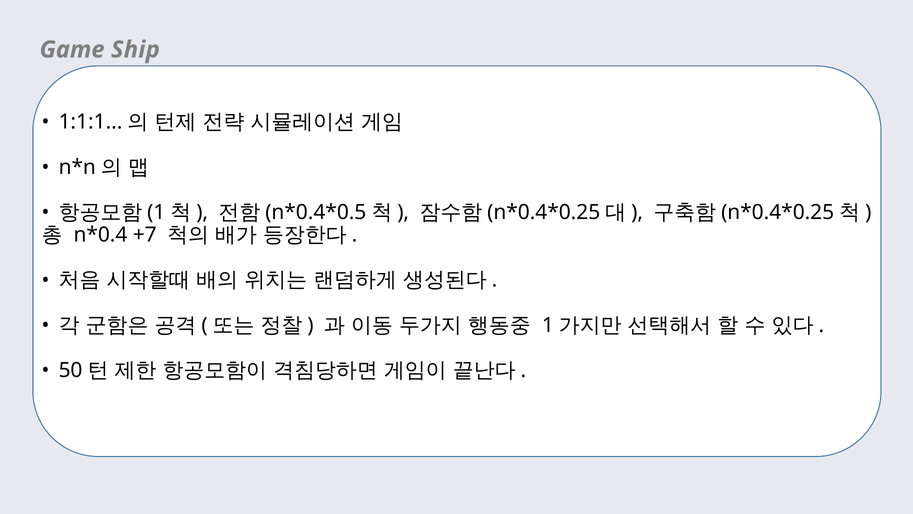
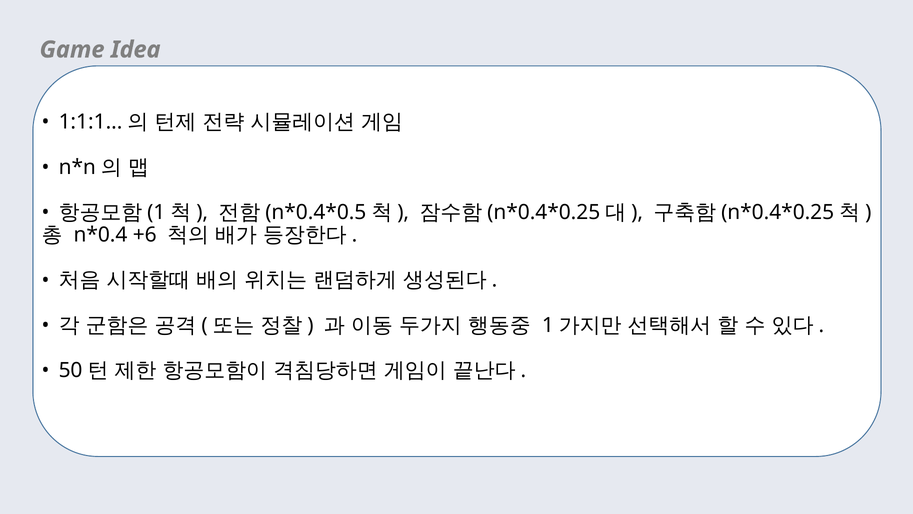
Ship: Ship -> Idea (136, 50)
+7: +7 -> +6 (145, 235)
